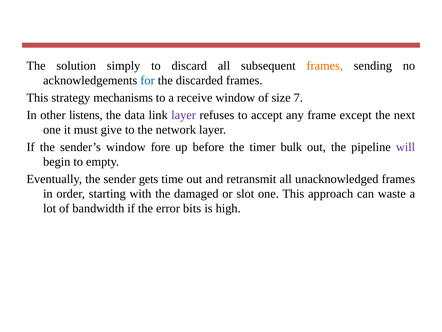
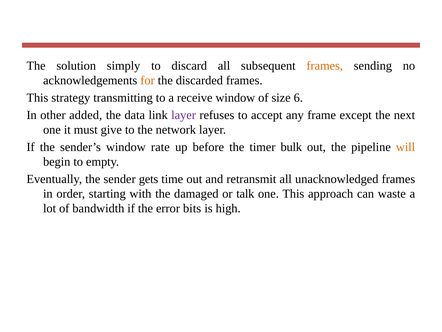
for colour: blue -> orange (148, 80)
mechanisms: mechanisms -> transmitting (123, 98)
7: 7 -> 6 (298, 98)
listens: listens -> added (86, 115)
fore: fore -> rate (160, 147)
will colour: purple -> orange (406, 147)
slot: slot -> talk (245, 193)
